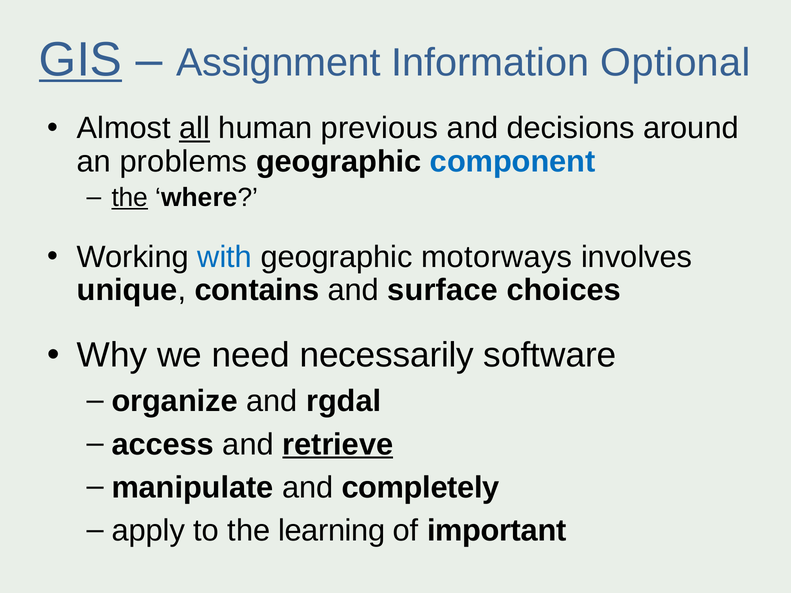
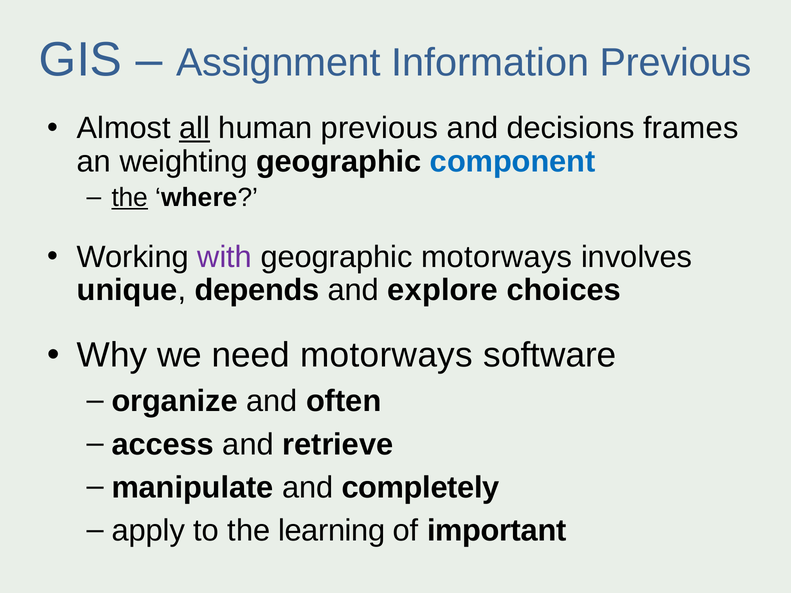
GIS underline: present -> none (81, 60)
Information Optional: Optional -> Previous (676, 63)
around: around -> frames (691, 128)
problems: problems -> weighting (184, 162)
with colour: blue -> purple (225, 257)
contains: contains -> depends (257, 290)
surface: surface -> explore (443, 290)
need necessarily: necessarily -> motorways (387, 355)
rgdal: rgdal -> often (344, 401)
retrieve underline: present -> none (338, 445)
